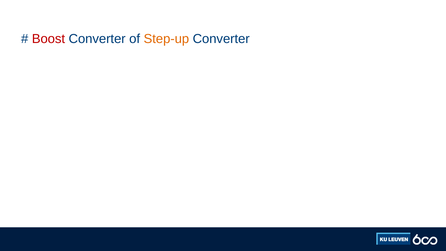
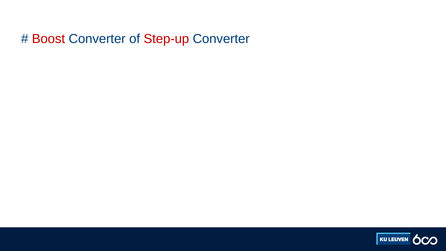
Step-up colour: orange -> red (166, 39)
